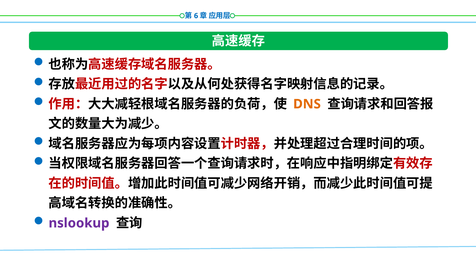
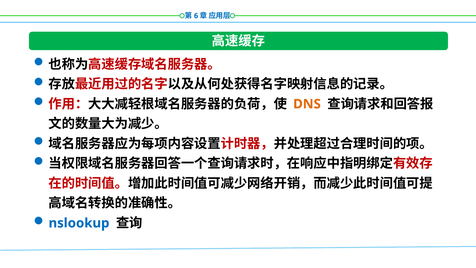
nslookup colour: purple -> blue (79, 223)
